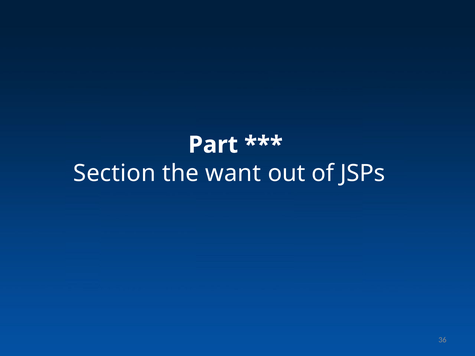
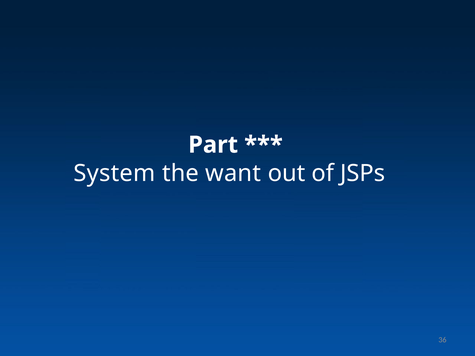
Section: Section -> System (114, 173)
